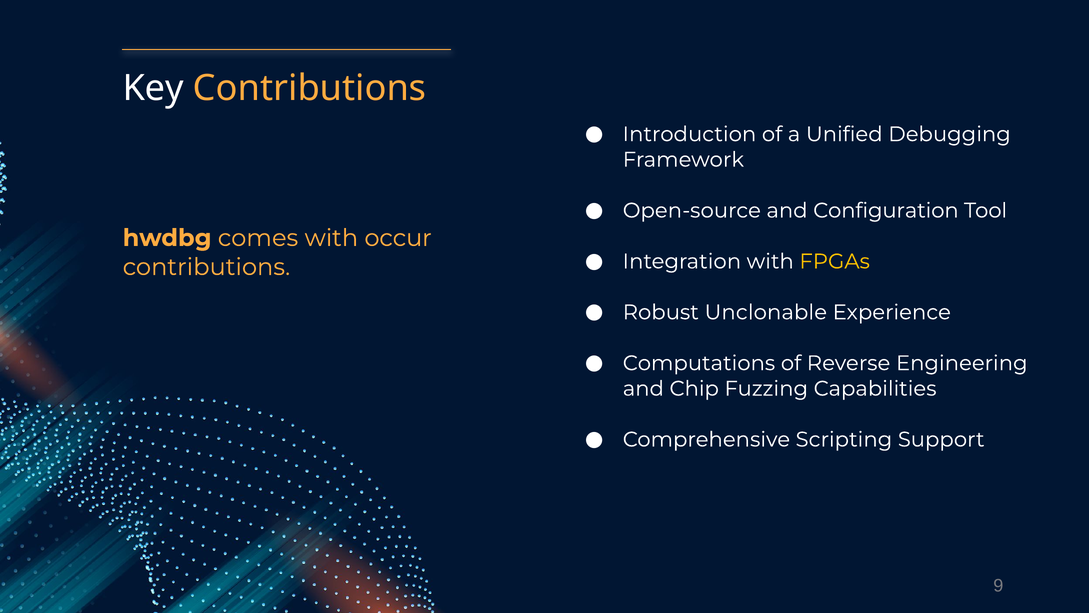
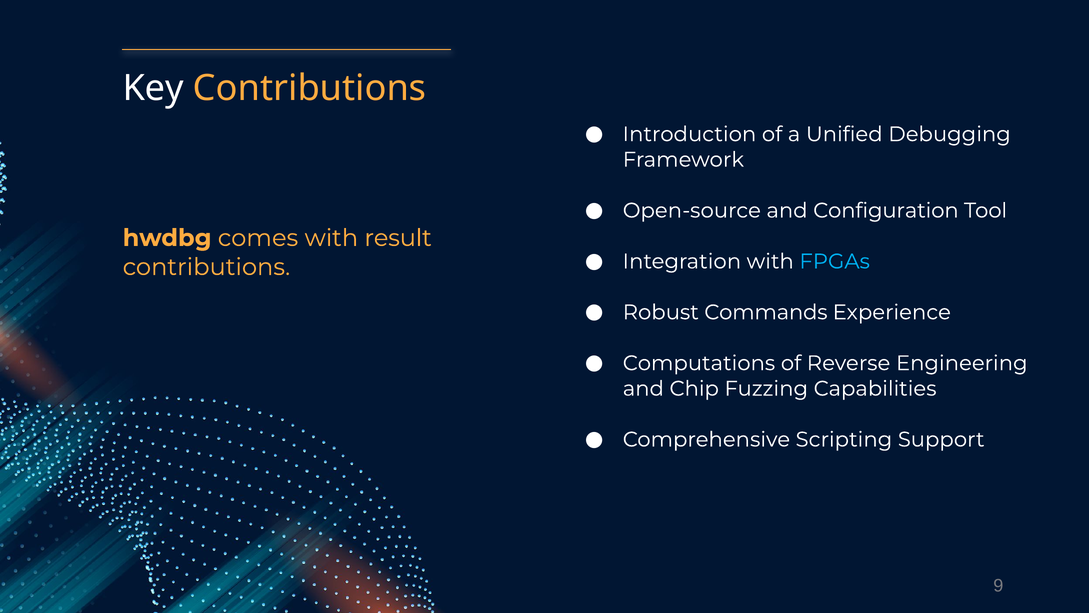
occur: occur -> result (398, 238)
FPGAs colour: yellow -> light blue (835, 261)
Unclonable: Unclonable -> Commands (766, 312)
